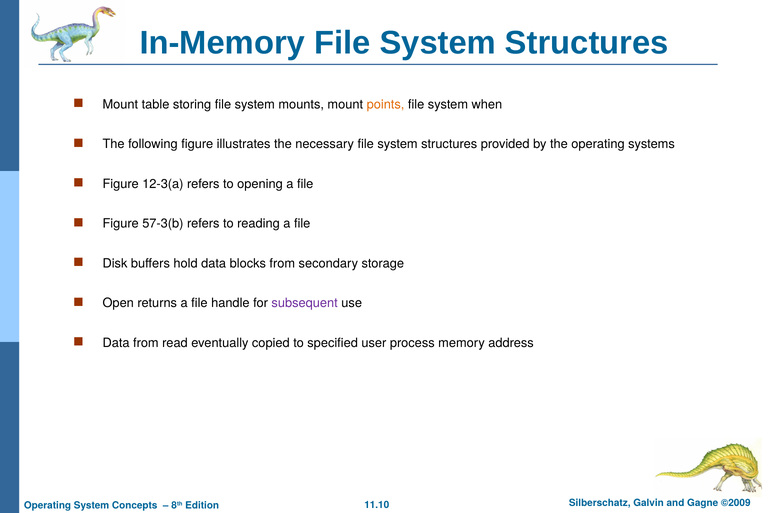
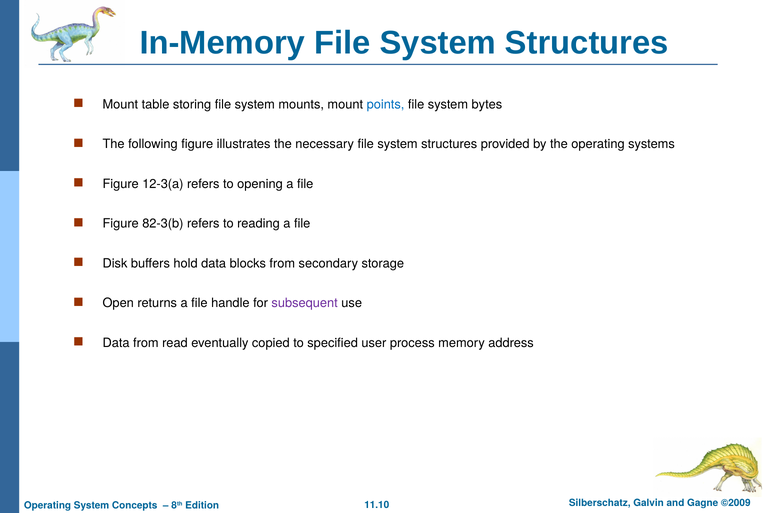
points colour: orange -> blue (386, 104)
when: when -> bytes (487, 104)
57-3(b: 57-3(b -> 82-3(b (163, 224)
